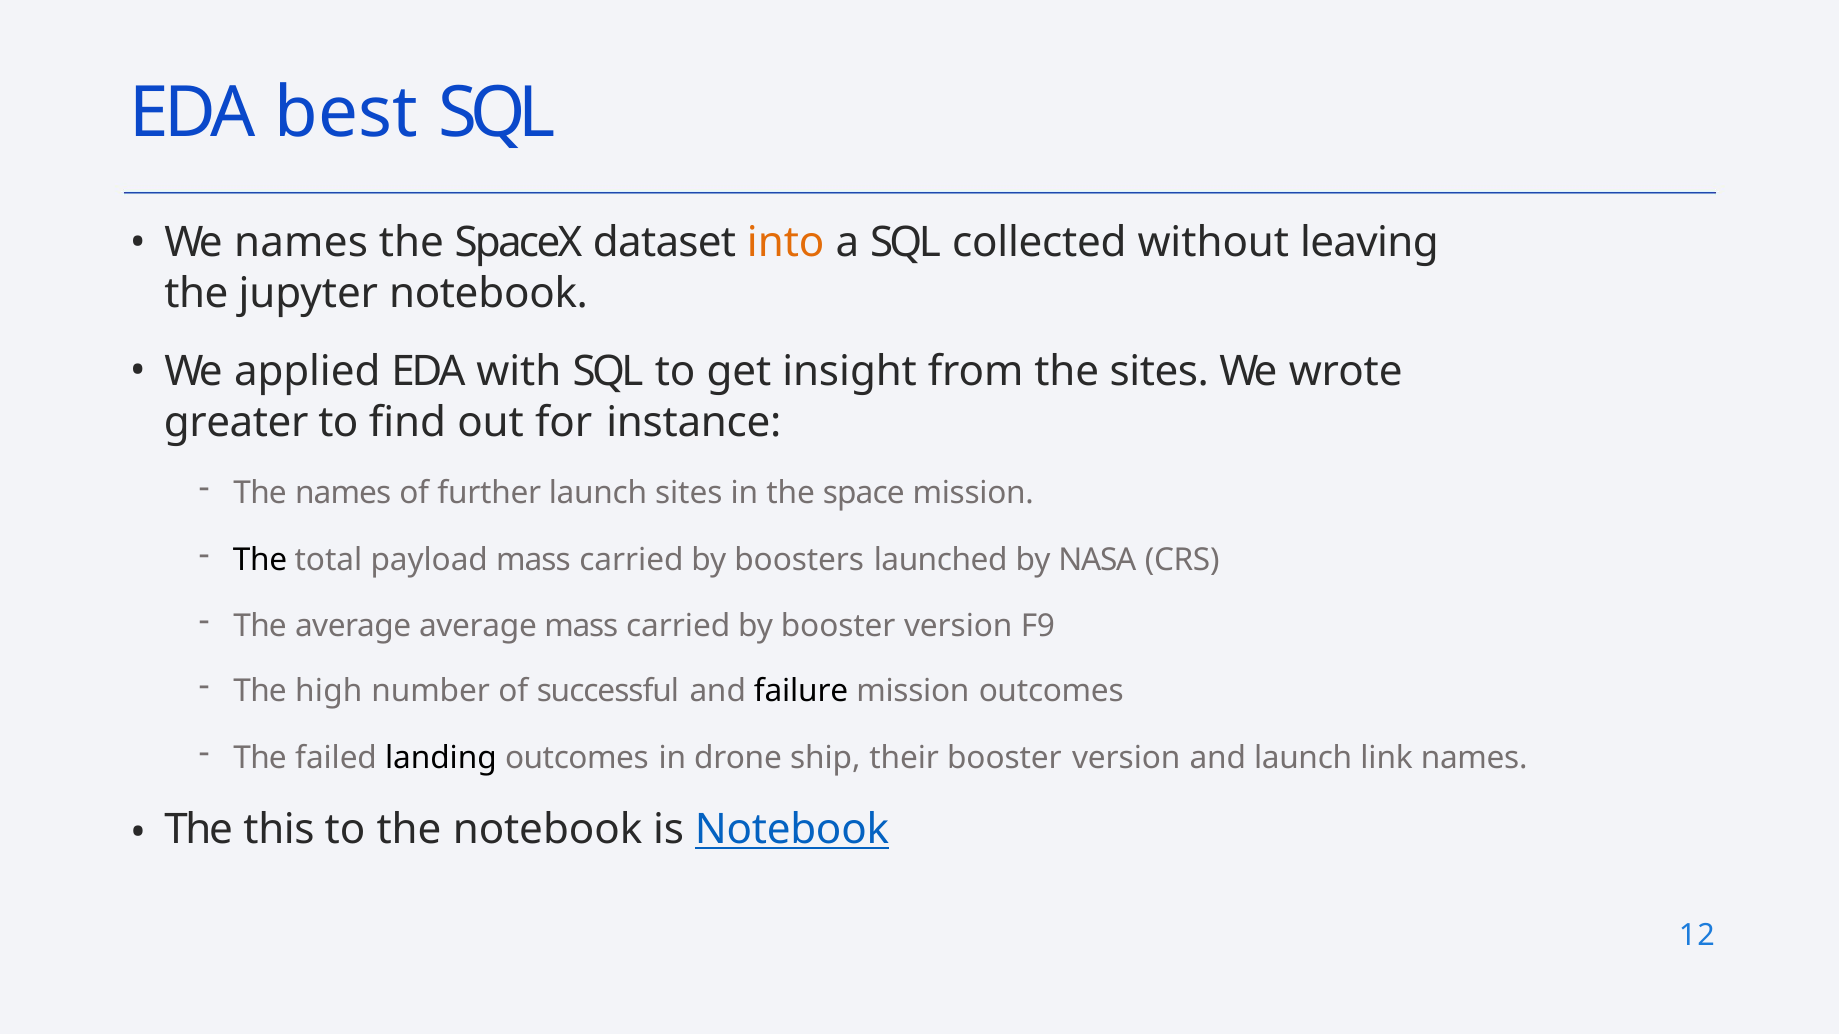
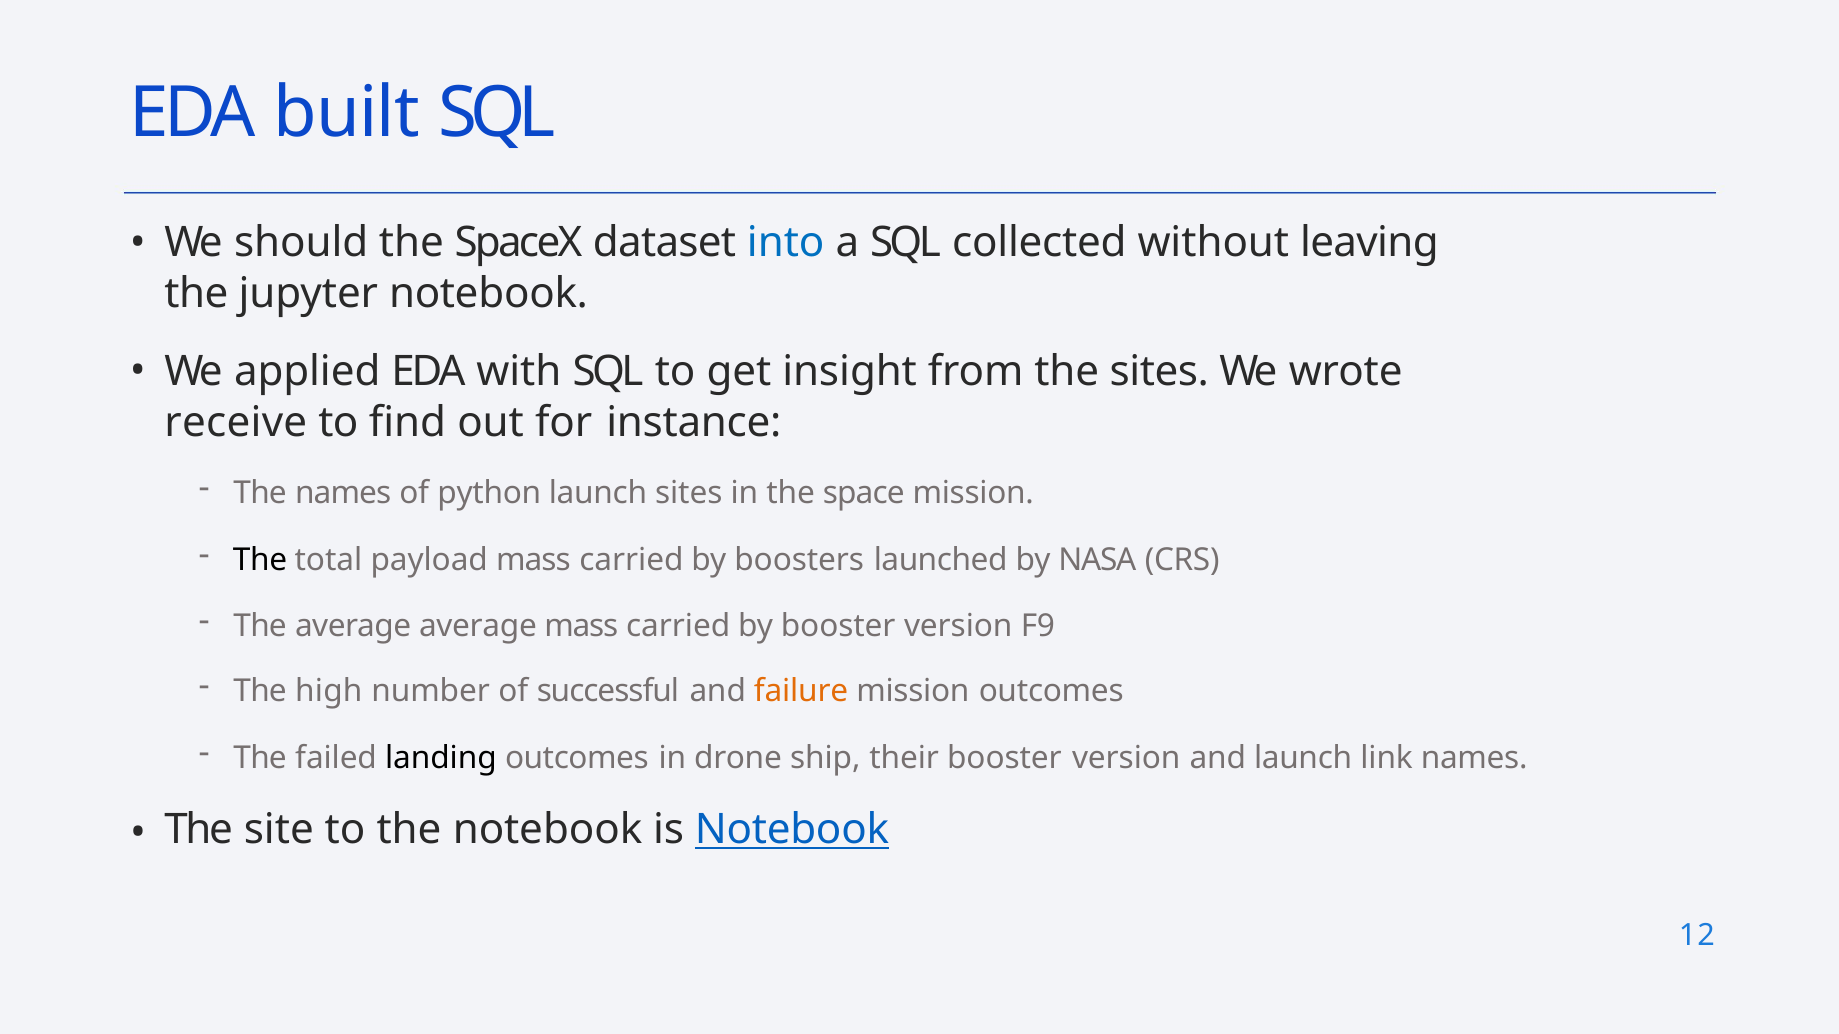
best: best -> built (347, 113)
We names: names -> should (301, 243)
into colour: orange -> blue (786, 243)
greater: greater -> receive (236, 422)
further: further -> python (489, 494)
failure colour: black -> orange (801, 692)
this: this -> site (279, 830)
